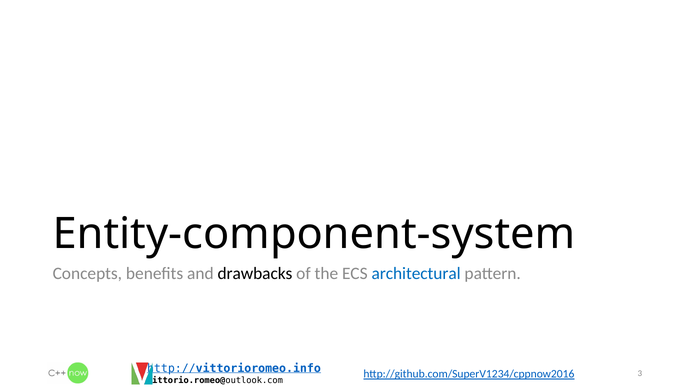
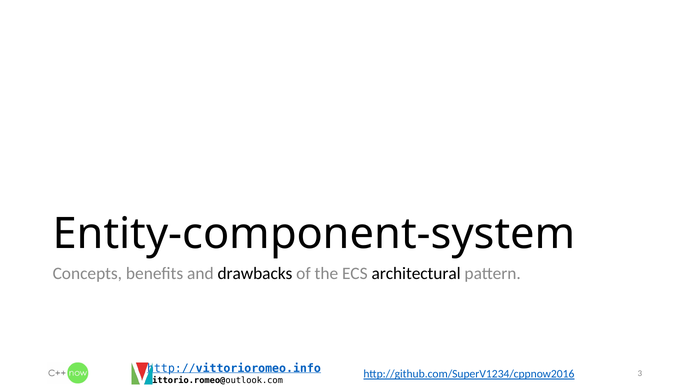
architectural colour: blue -> black (416, 274)
